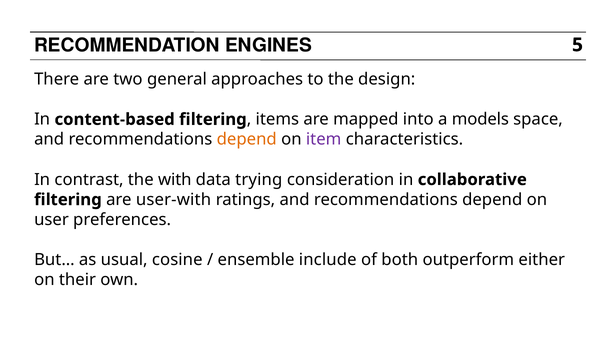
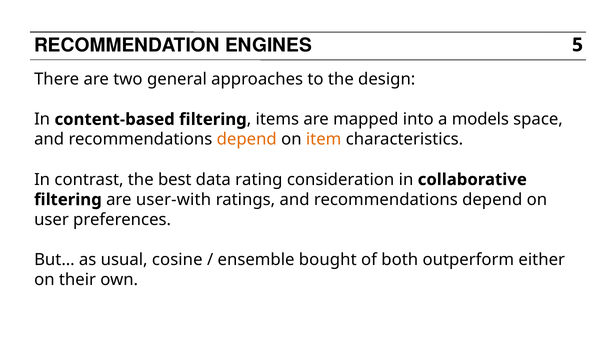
item colour: purple -> orange (324, 139)
with: with -> best (175, 180)
trying: trying -> rating (259, 180)
include: include -> bought (328, 260)
